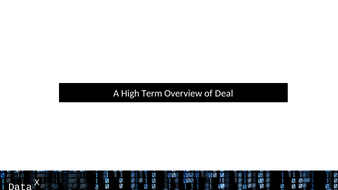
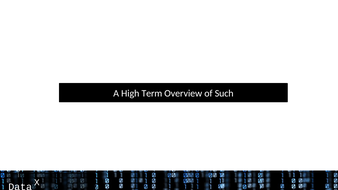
Deal: Deal -> Such (224, 93)
